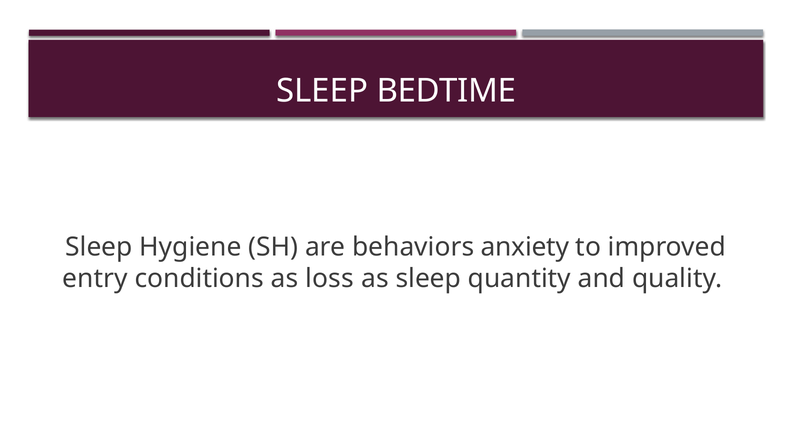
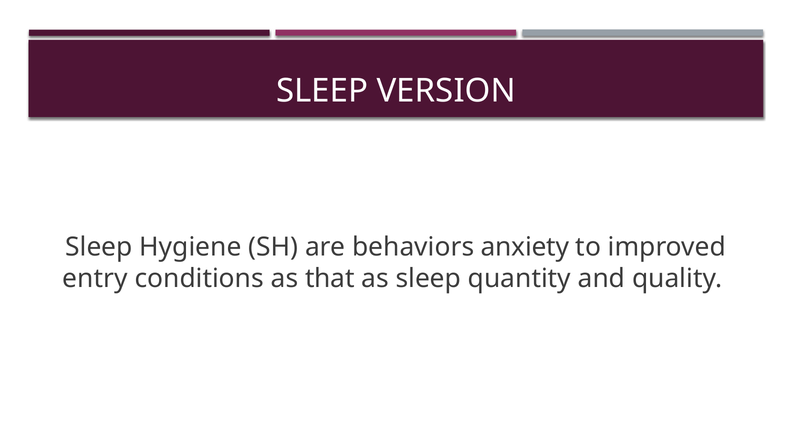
BEDTIME: BEDTIME -> VERSION (446, 91)
loss: loss -> that (330, 279)
